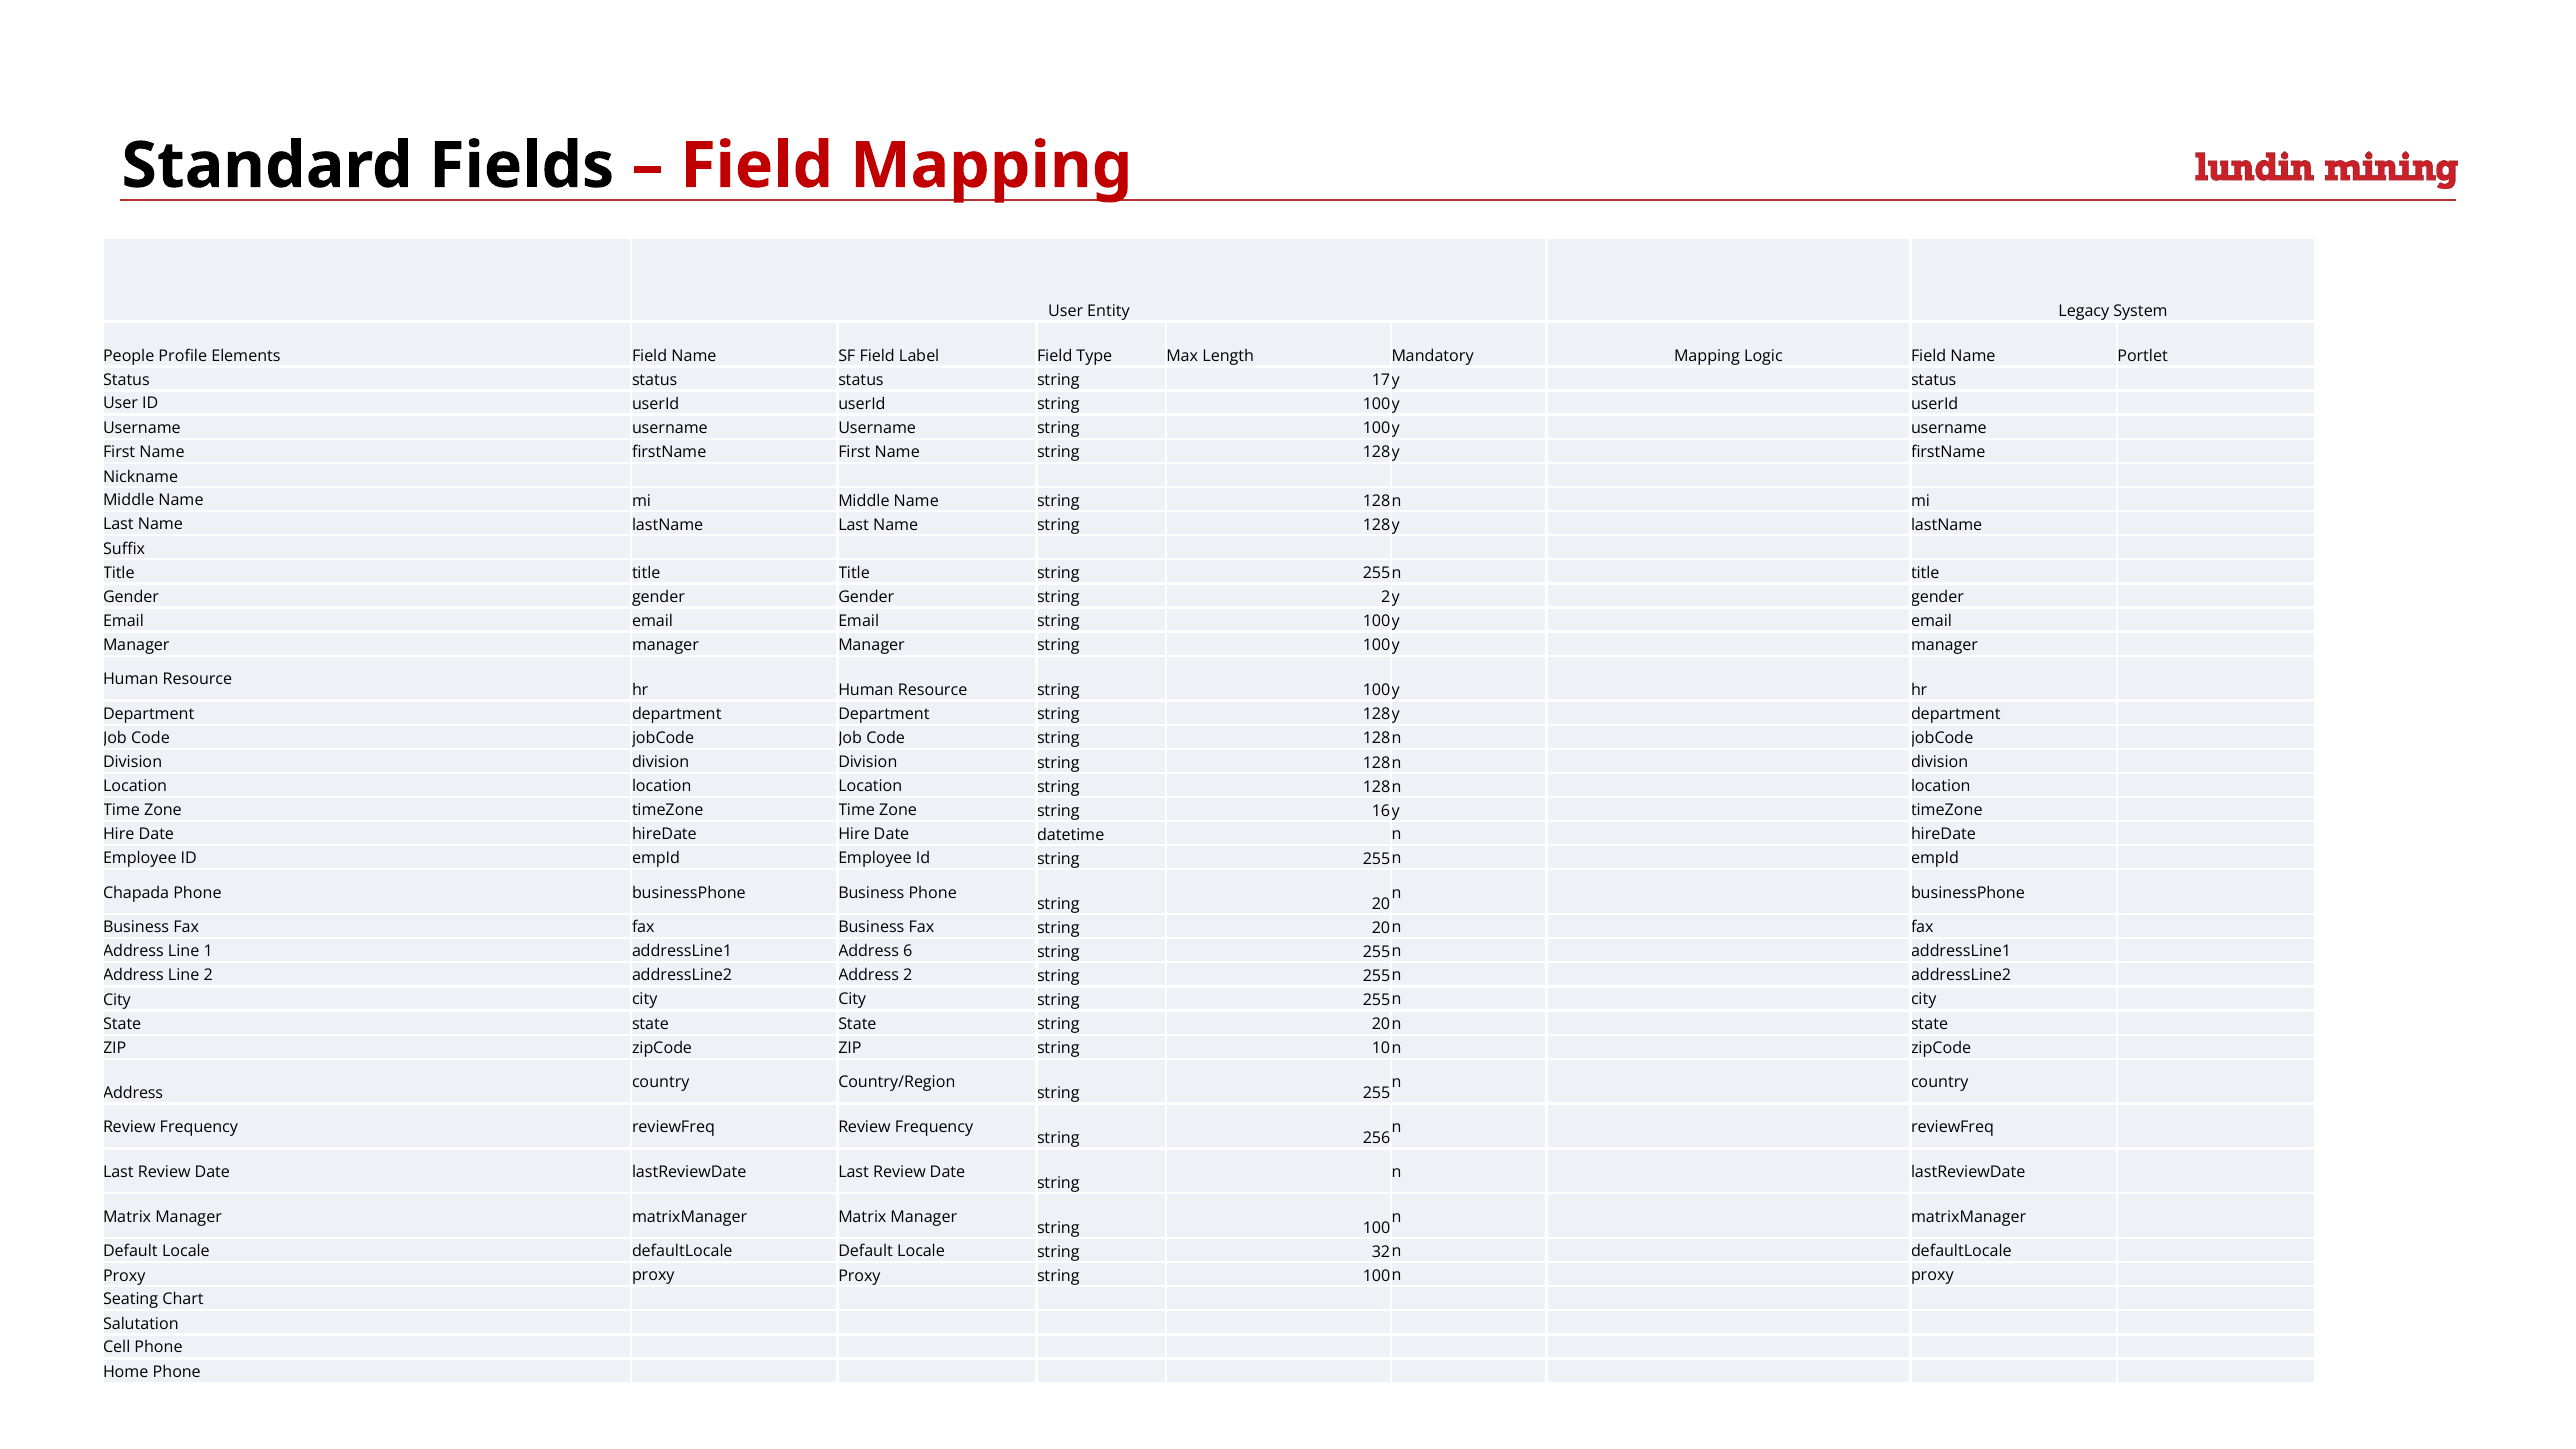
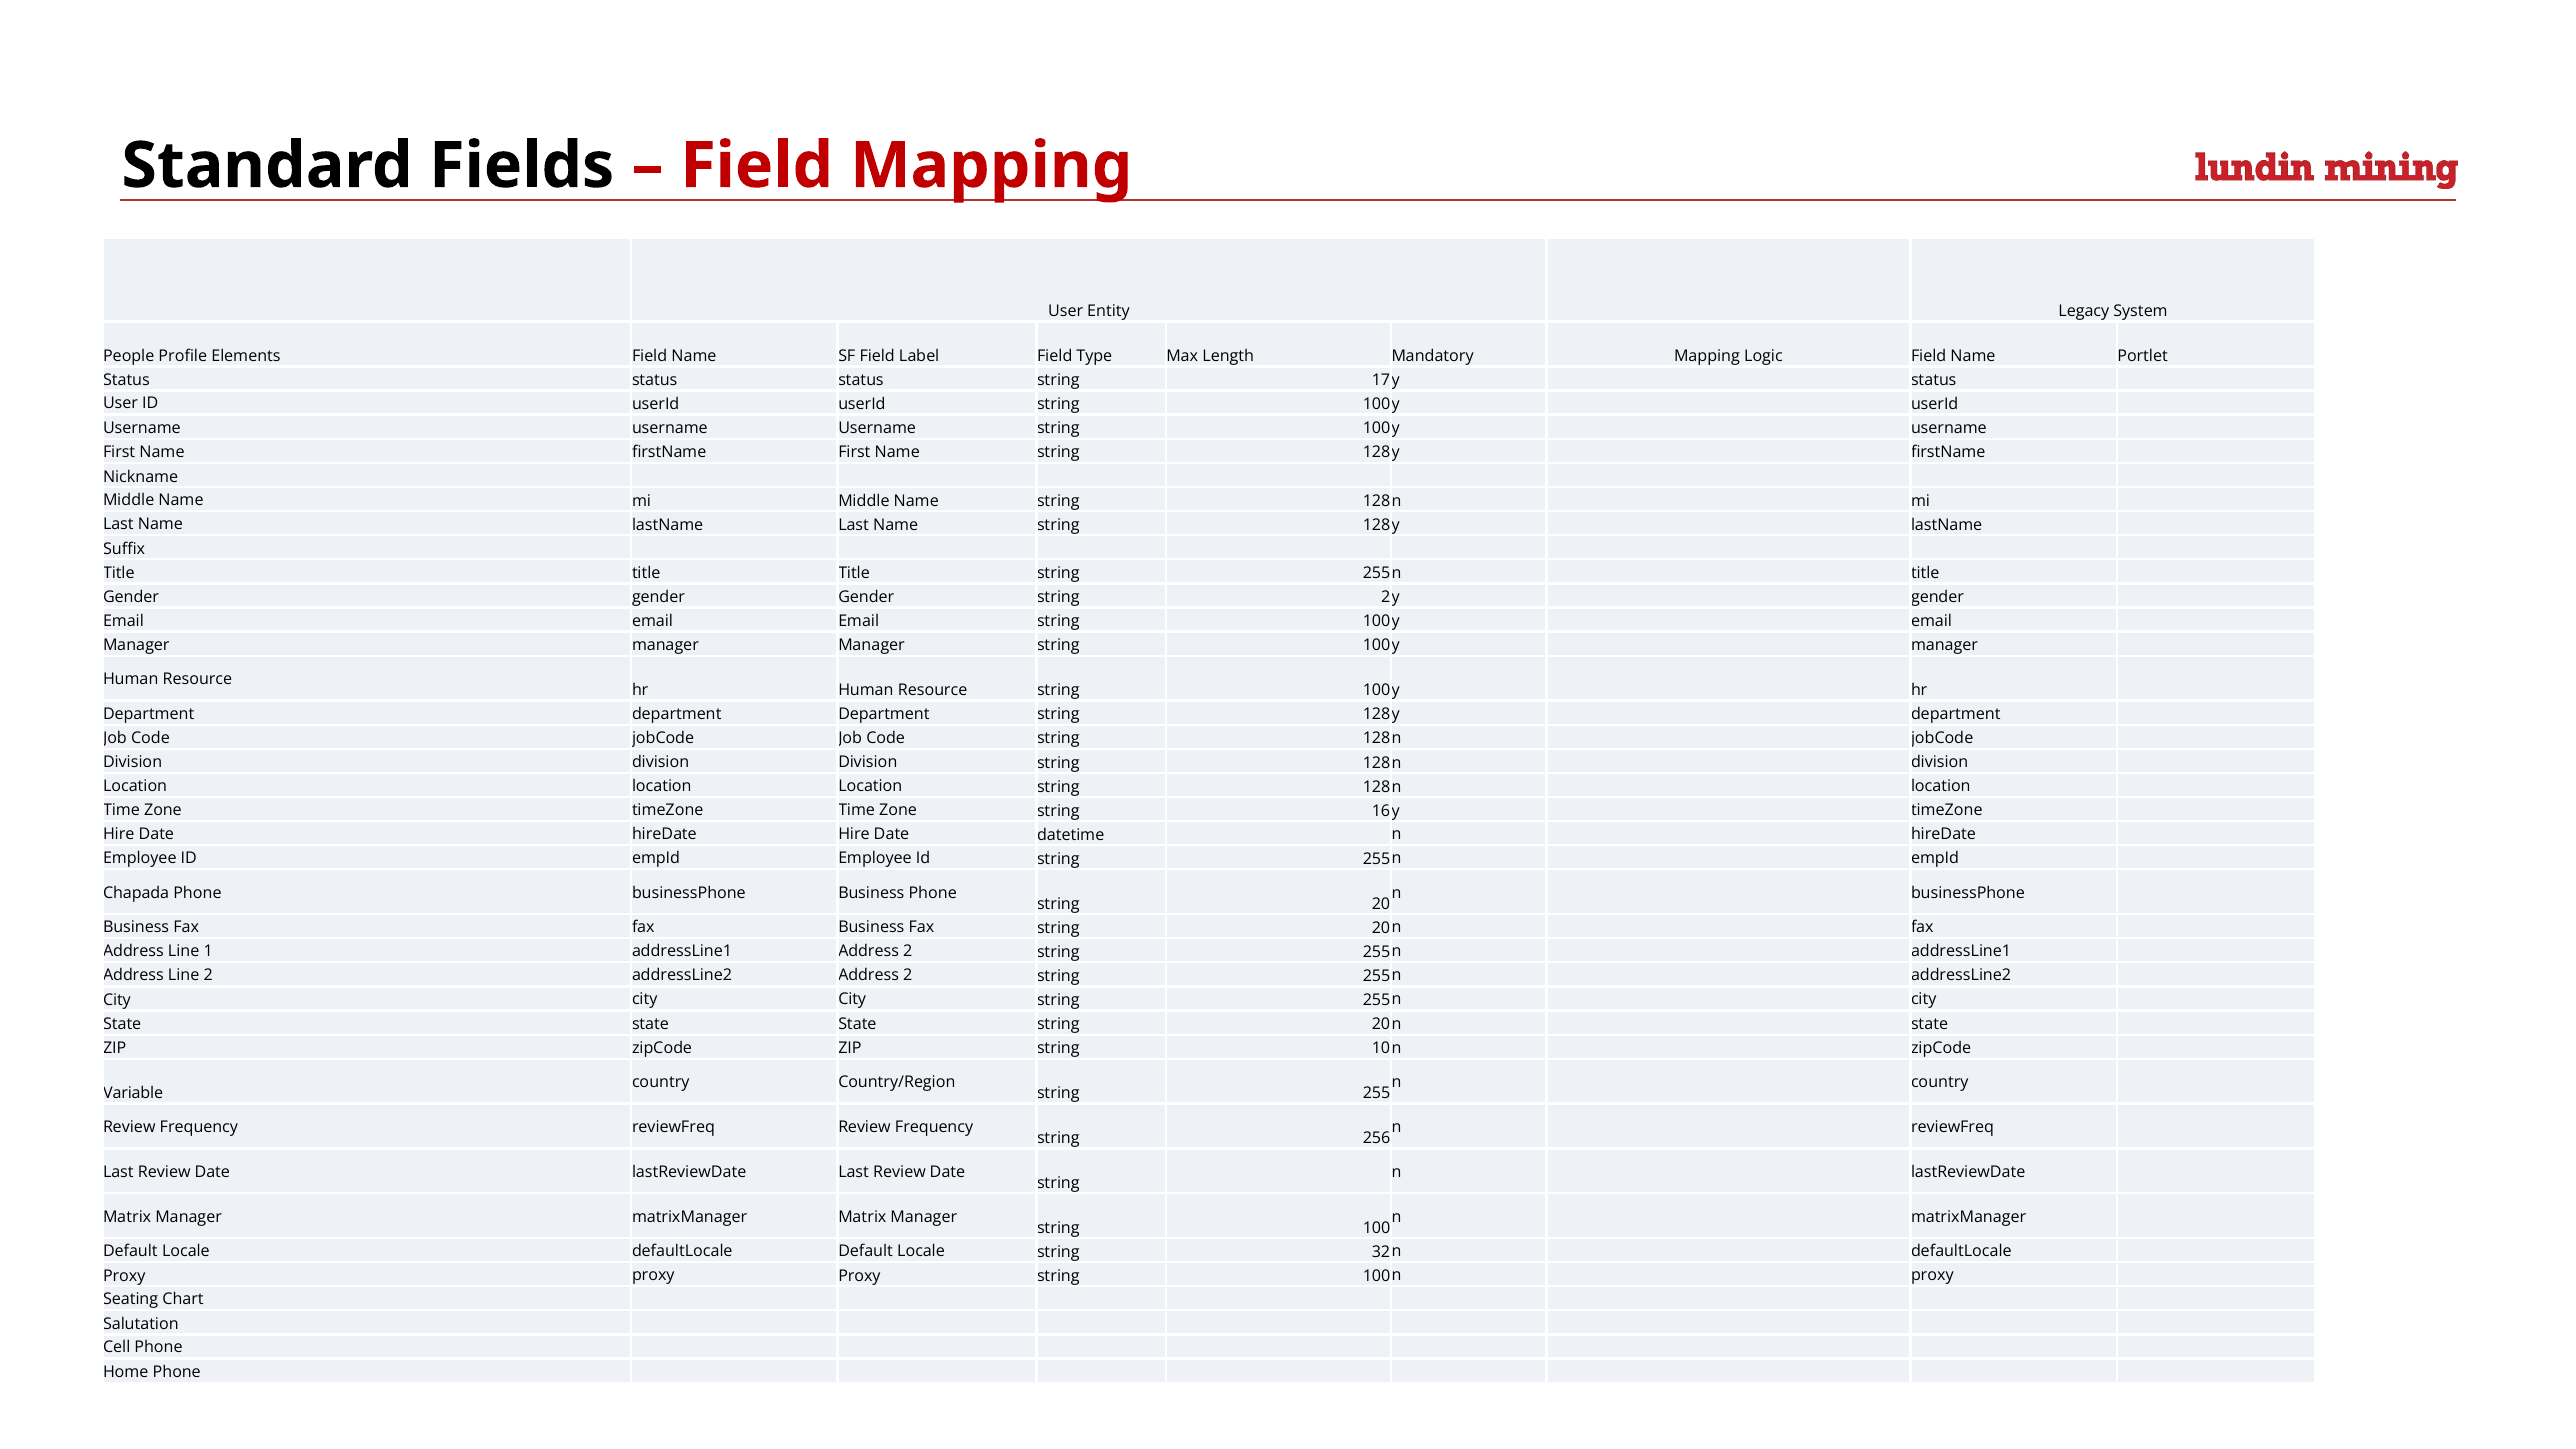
addressLine1 Address 6: 6 -> 2 (908, 951)
Address: Address -> Variable (133, 1093)
